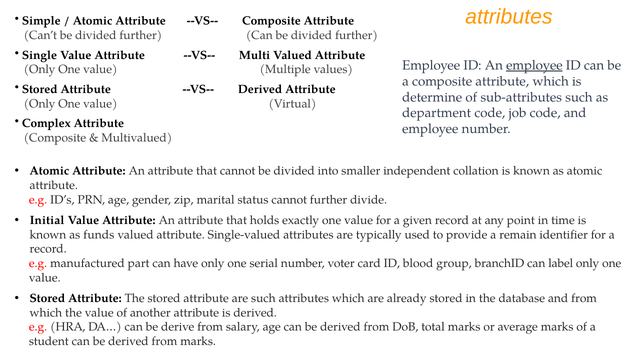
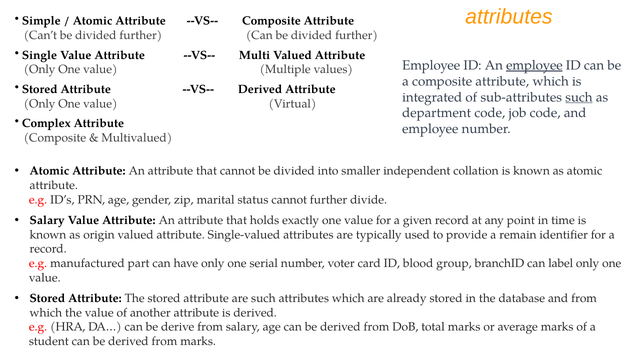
determine: determine -> integrated (432, 97)
such underline: none -> present (579, 97)
Initial: Initial -> Salary (47, 221)
funds: funds -> origin (99, 235)
